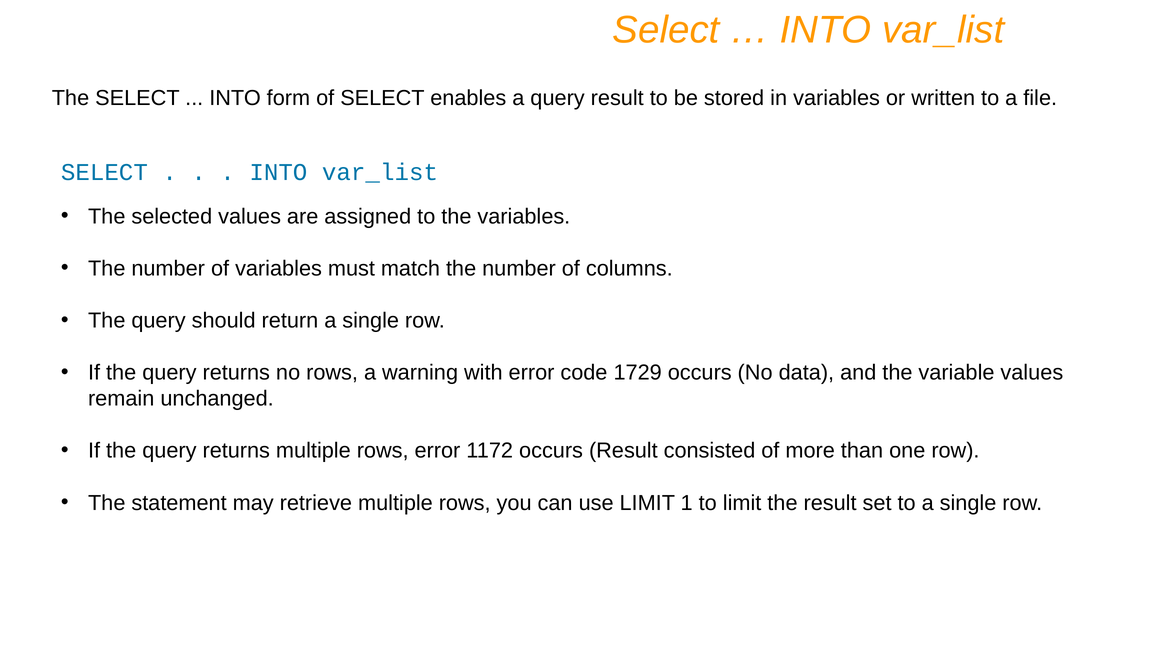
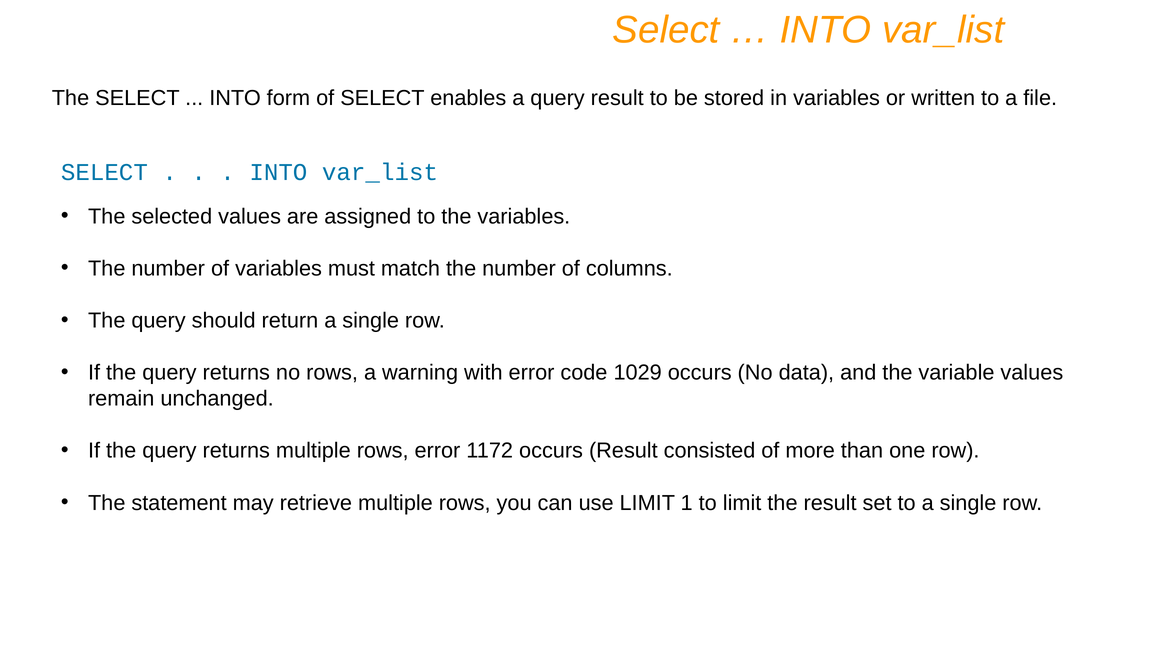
1729: 1729 -> 1029 (638, 373)
